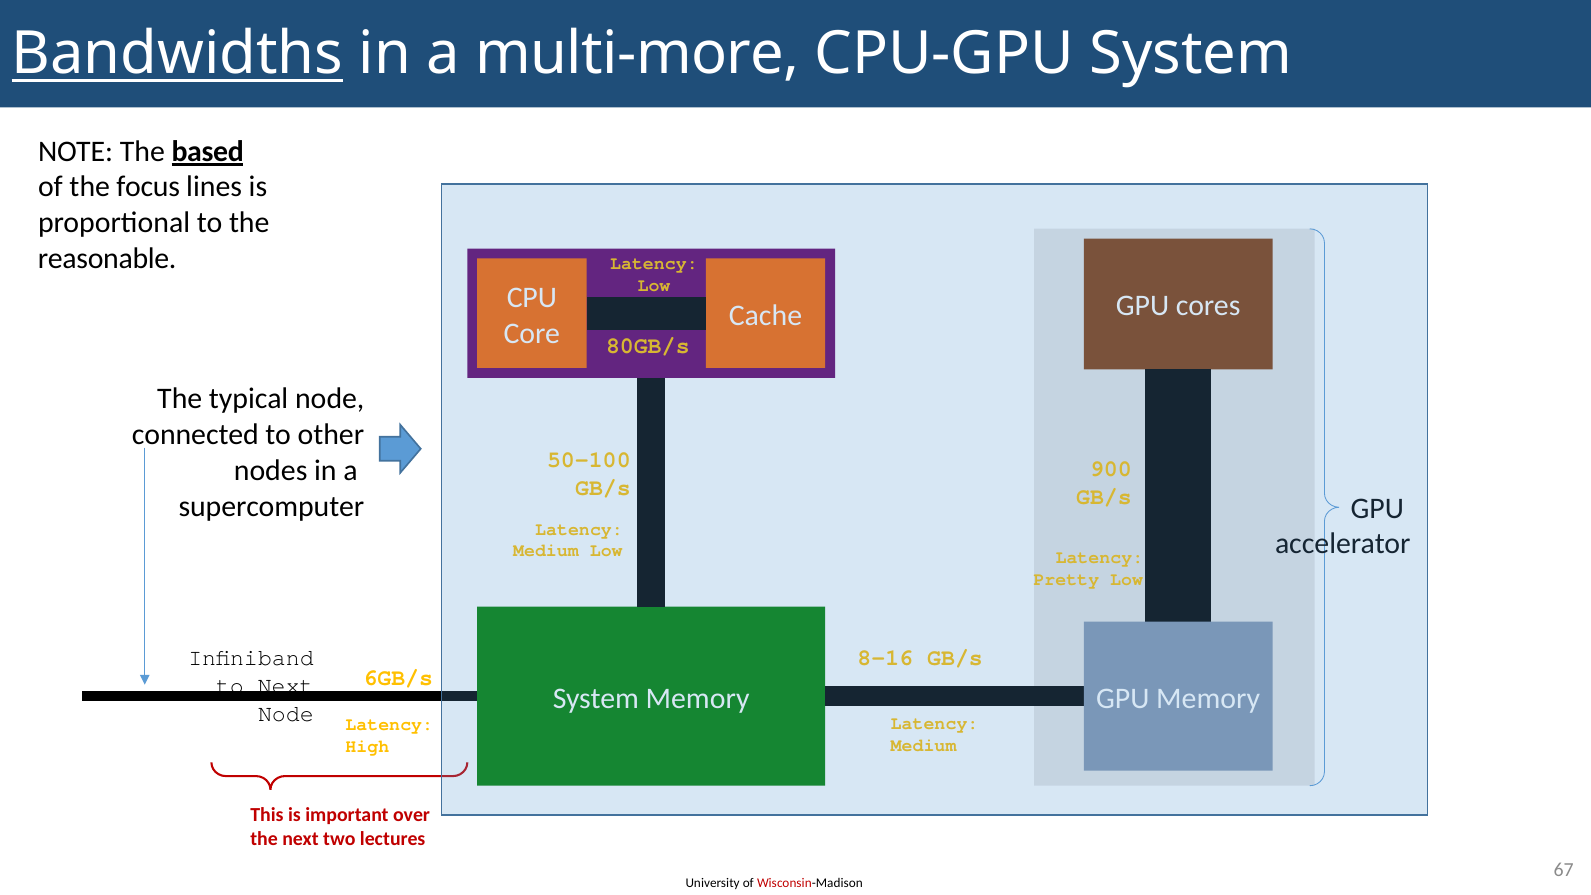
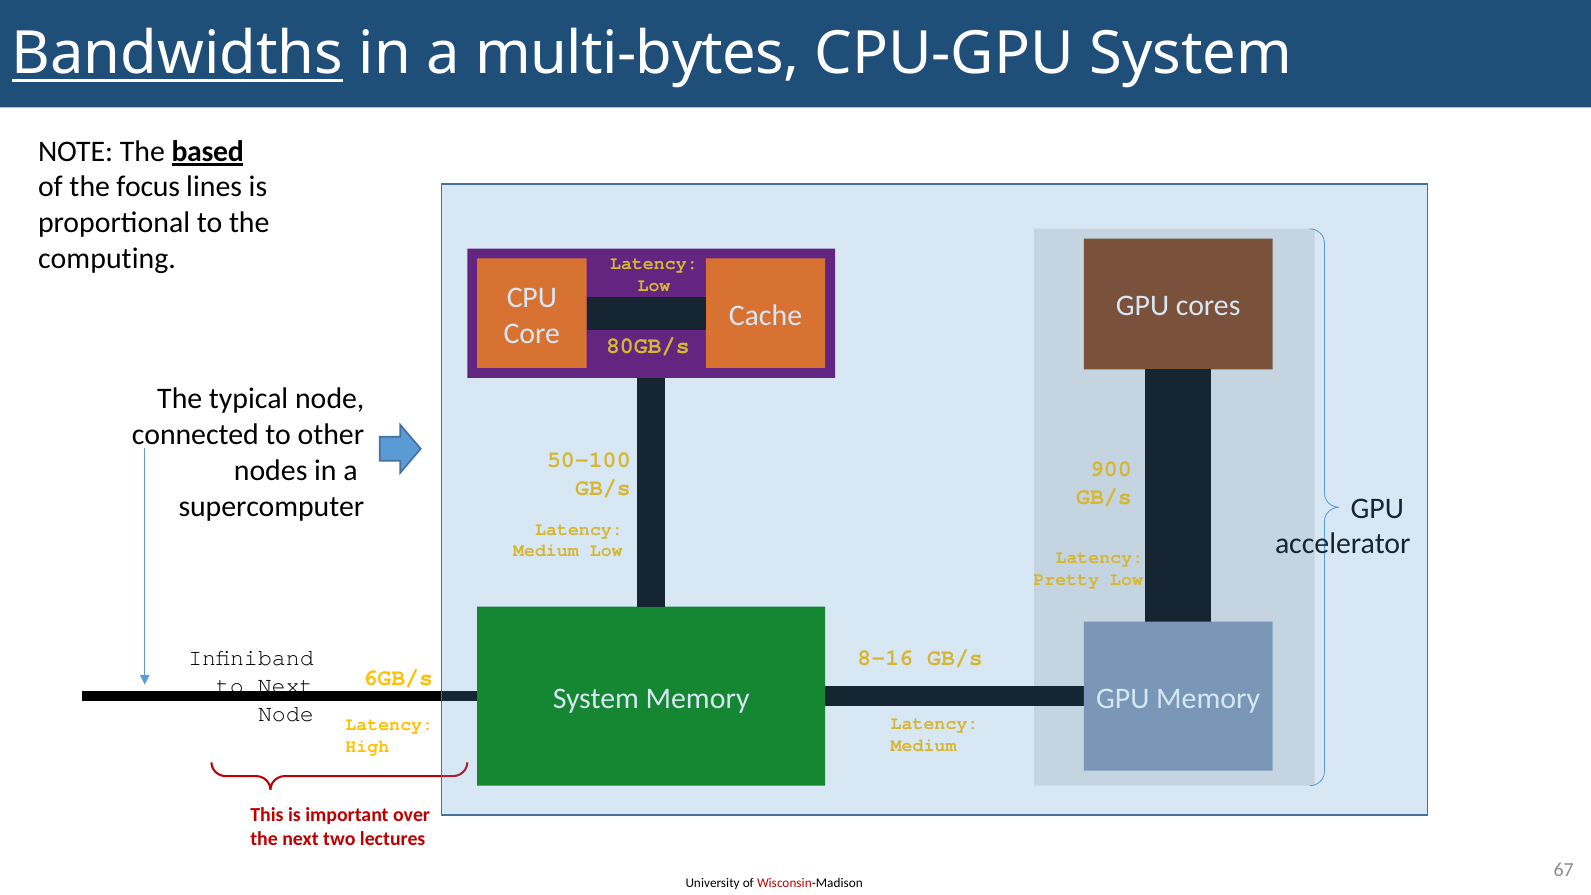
multi-more: multi-more -> multi-bytes (638, 53)
reasonable: reasonable -> computing (107, 259)
